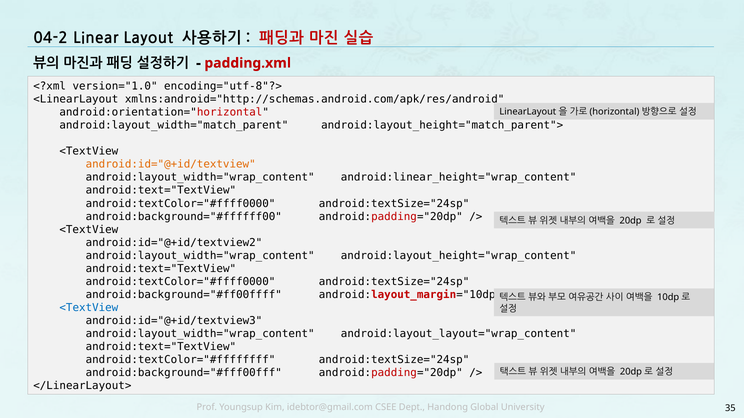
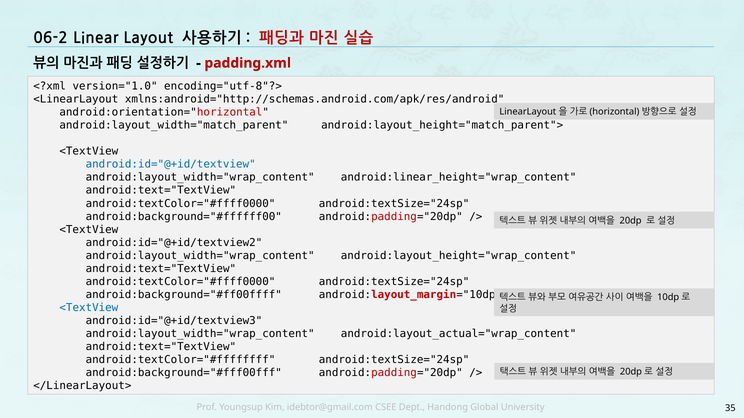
04-2: 04-2 -> 06-2 (51, 38)
android:id="@+id/textview colour: orange -> blue (171, 165)
android:layout_layout="wrap_content: android:layout_layout="wrap_content -> android:layout_actual="wrap_content (459, 334)
